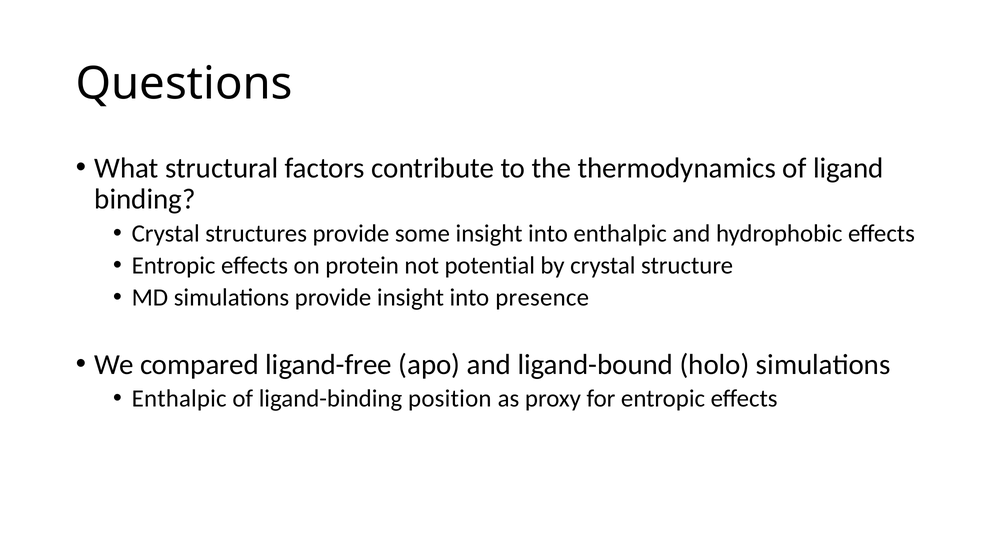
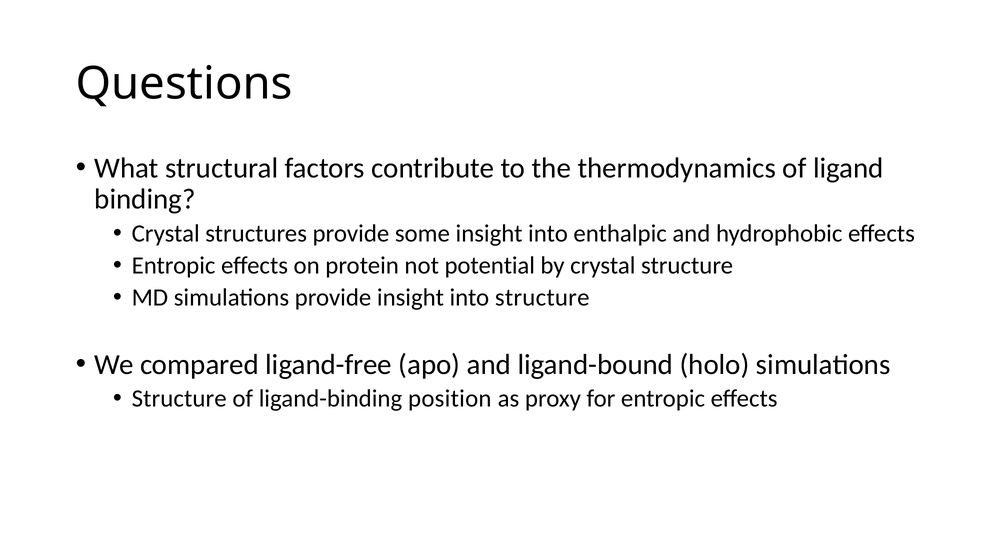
into presence: presence -> structure (542, 298)
Enthalpic: Enthalpic -> Structure (179, 399)
